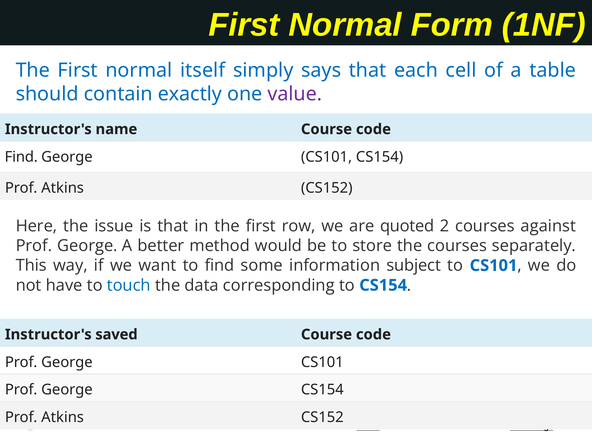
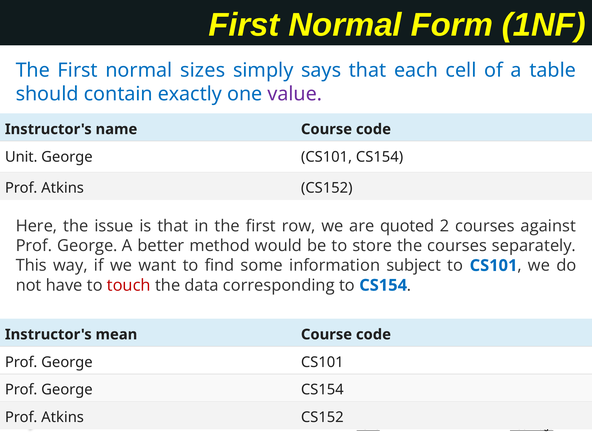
itself: itself -> sizes (203, 70)
Find: Find -> Unit (21, 157)
touch colour: blue -> red (129, 285)
saved: saved -> mean (116, 334)
